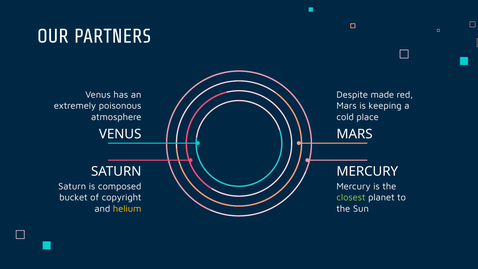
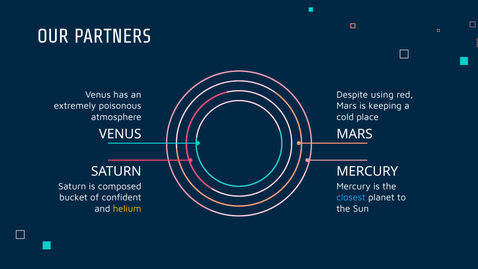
made: made -> using (382, 95)
copyright: copyright -> confident (122, 197)
closest colour: light green -> light blue (351, 197)
